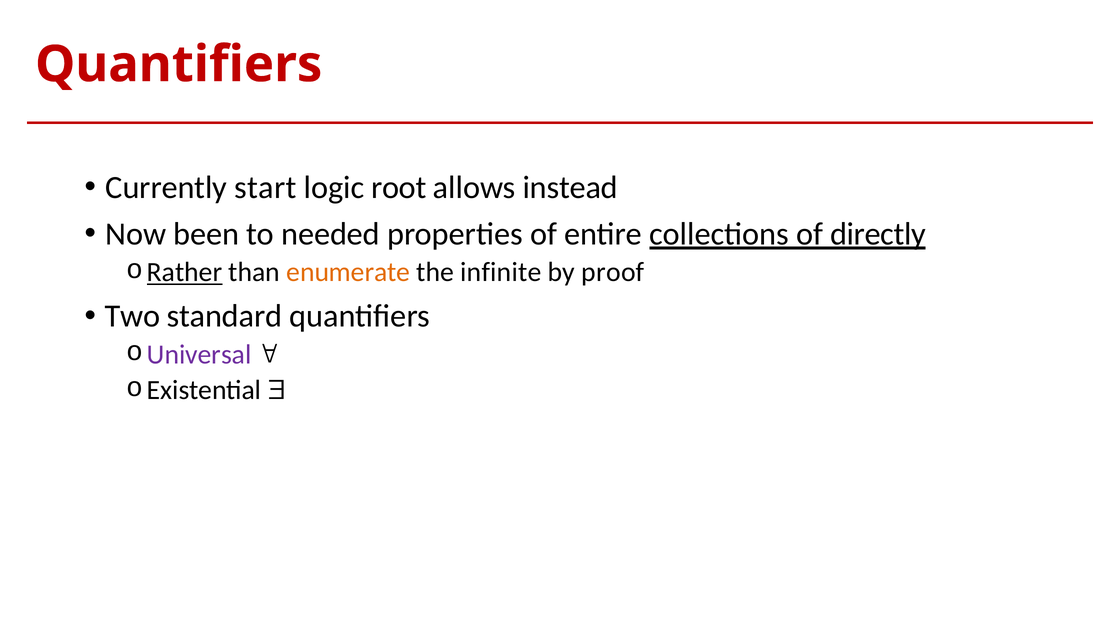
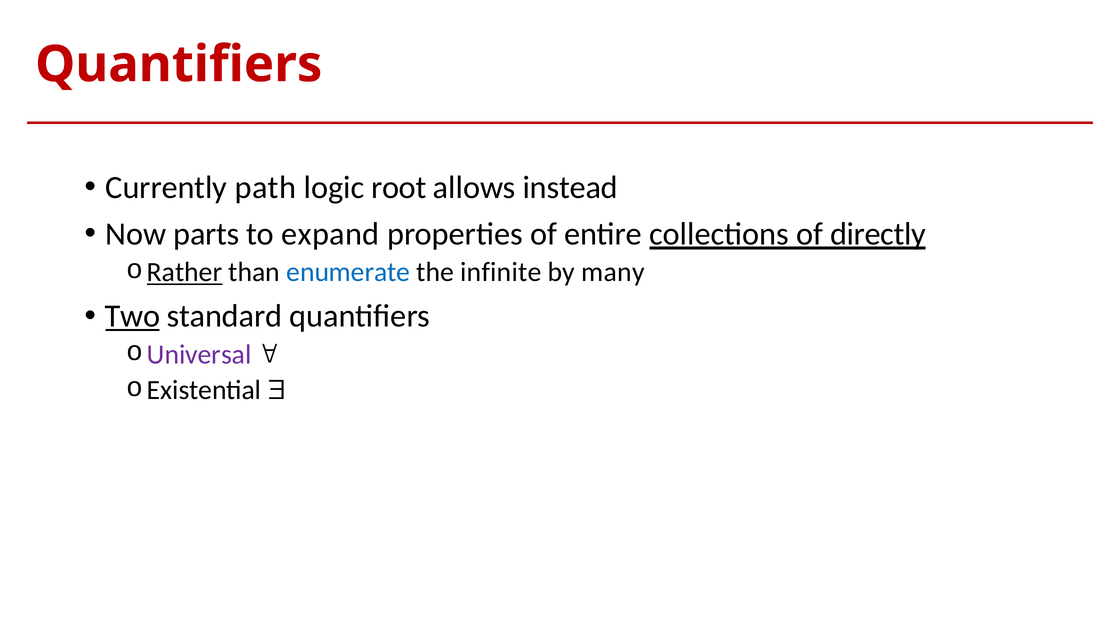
start: start -> path (265, 188)
been: been -> parts (206, 234)
needed: needed -> expand (330, 234)
enumerate colour: orange -> blue (348, 272)
proof: proof -> many (613, 272)
Two underline: none -> present (133, 316)
